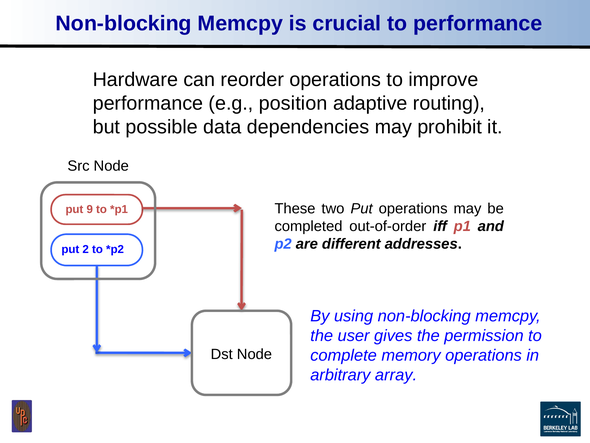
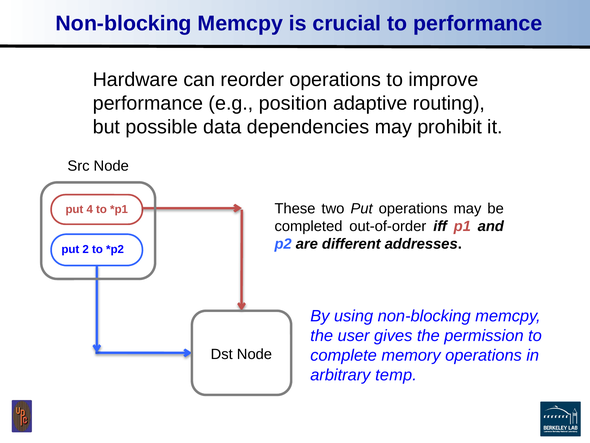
9: 9 -> 4 (90, 209)
array: array -> temp (396, 375)
